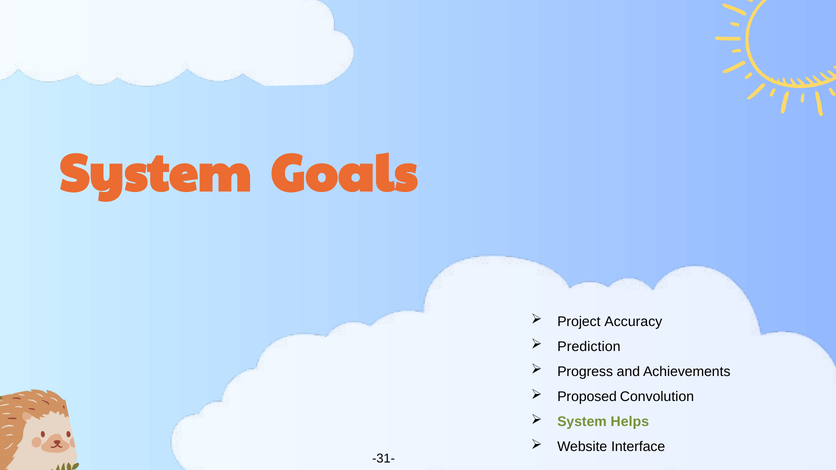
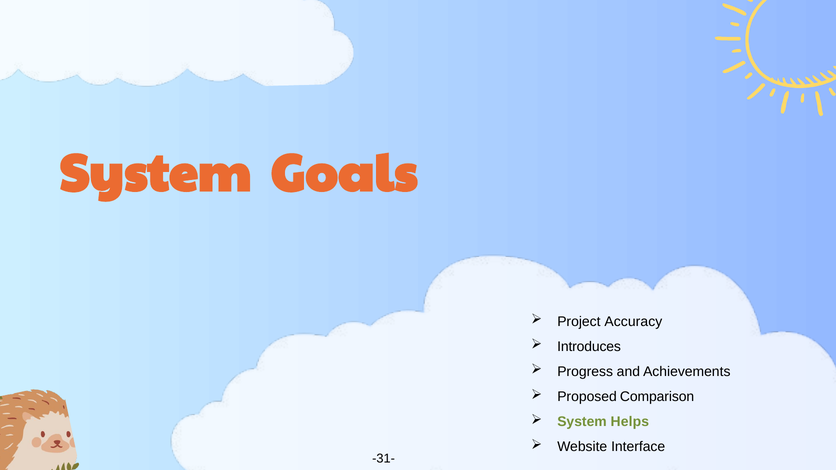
Prediction: Prediction -> Introduces (589, 347)
Convolution: Convolution -> Comparison (657, 397)
